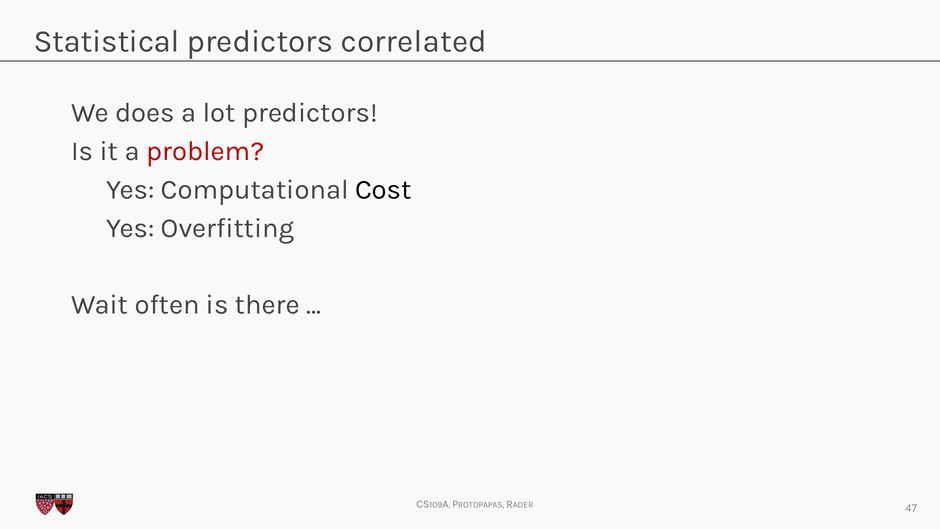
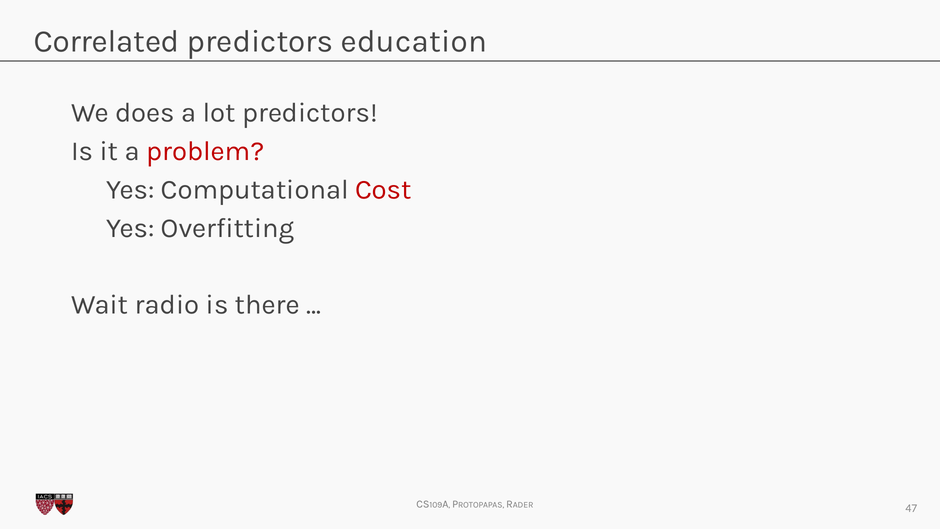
Statistical: Statistical -> Correlated (107, 41)
correlated: correlated -> education (414, 41)
Cost colour: black -> red (383, 189)
often: often -> radio (167, 305)
